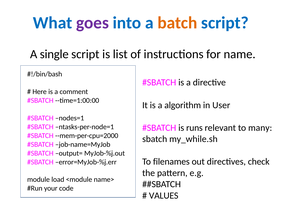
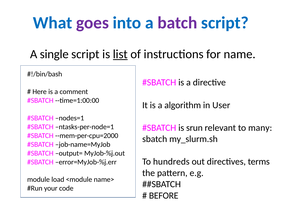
batch colour: orange -> purple (177, 23)
list underline: none -> present (120, 54)
runs: runs -> srun (194, 127)
my_while.sh: my_while.sh -> my_slurm.sh (193, 139)
filenames: filenames -> hundreds (171, 161)
check: check -> terms (259, 161)
VALUES: VALUES -> BEFORE (164, 195)
